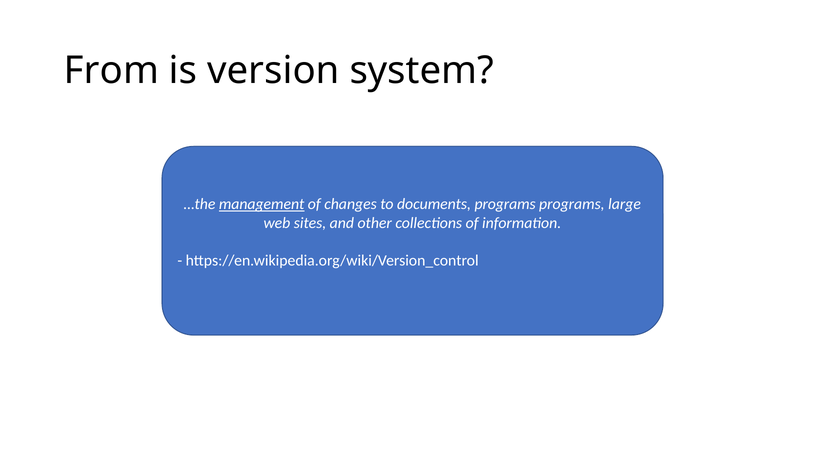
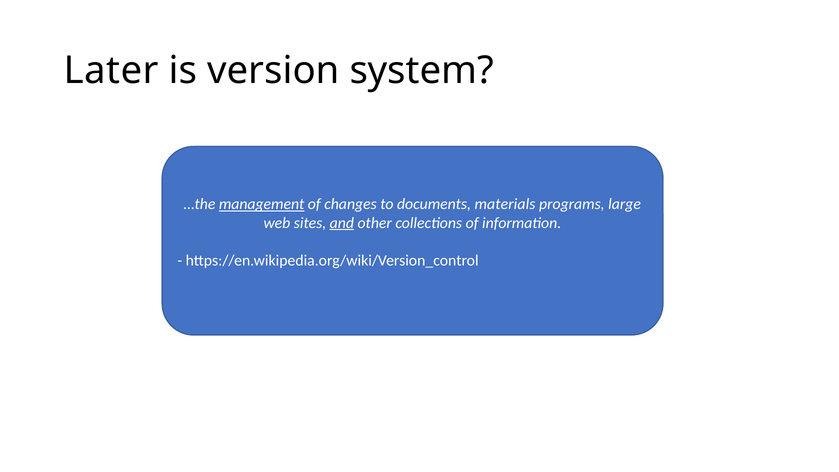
From: From -> Later (111, 70)
documents programs: programs -> materials (505, 204)
and underline: none -> present (342, 223)
